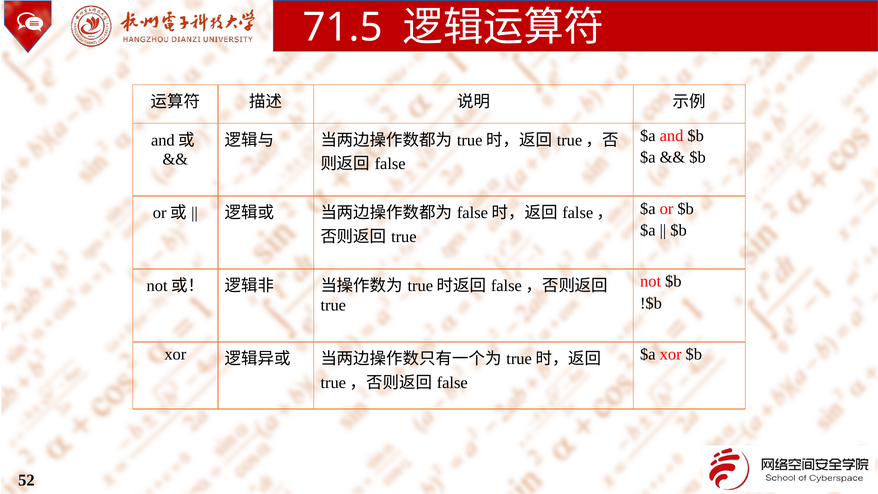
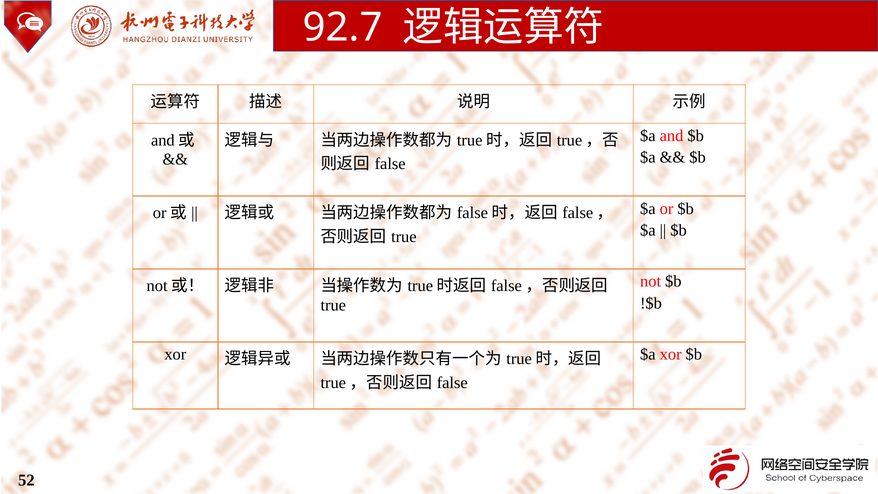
71.5: 71.5 -> 92.7 (343, 28)
